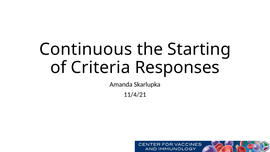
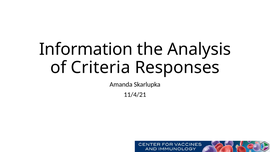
Continuous: Continuous -> Information (86, 49)
Starting: Starting -> Analysis (199, 49)
